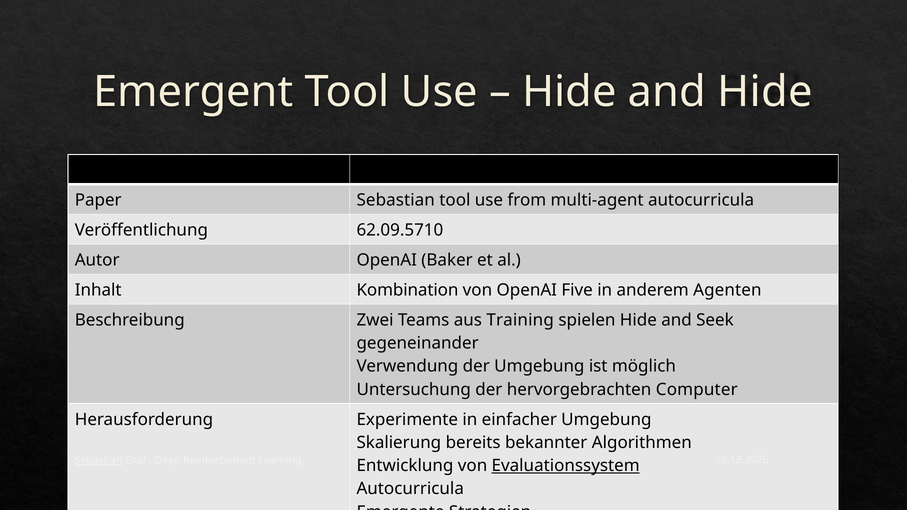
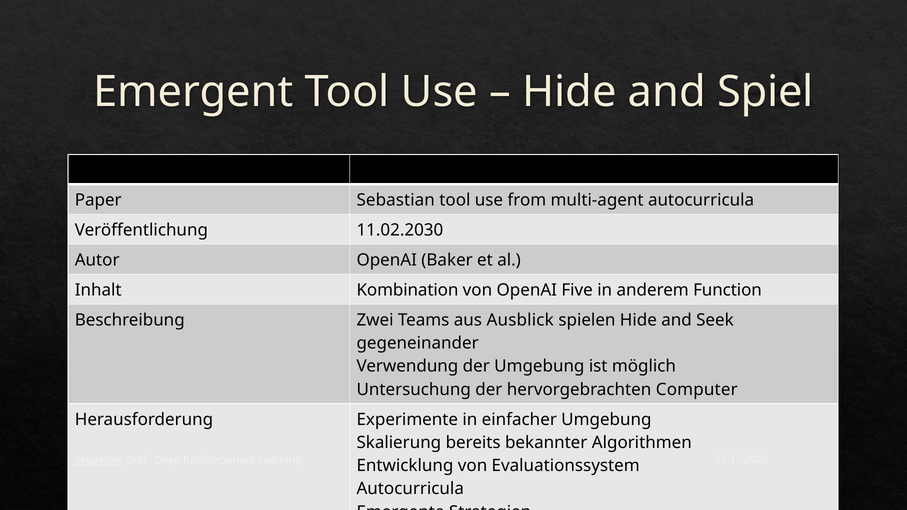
and Hide: Hide -> Spiel (765, 92)
62.09.5710: 62.09.5710 -> 11.02.2030 (400, 230)
Agenten: Agenten -> Function (727, 290)
Training: Training -> Ausblick (520, 320)
Evaluationssystem underline: present -> none (566, 466)
